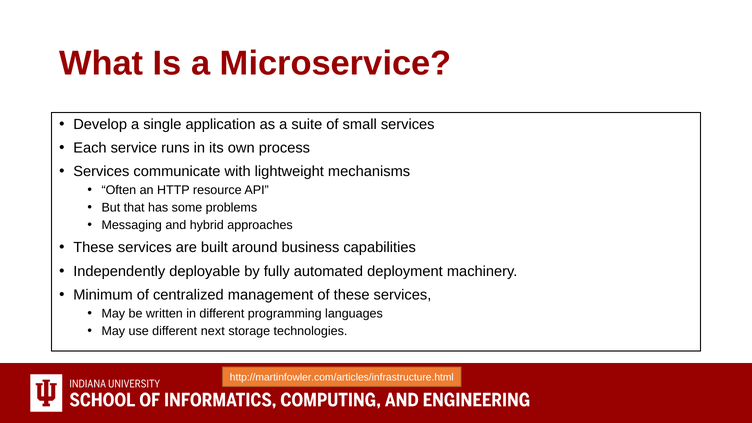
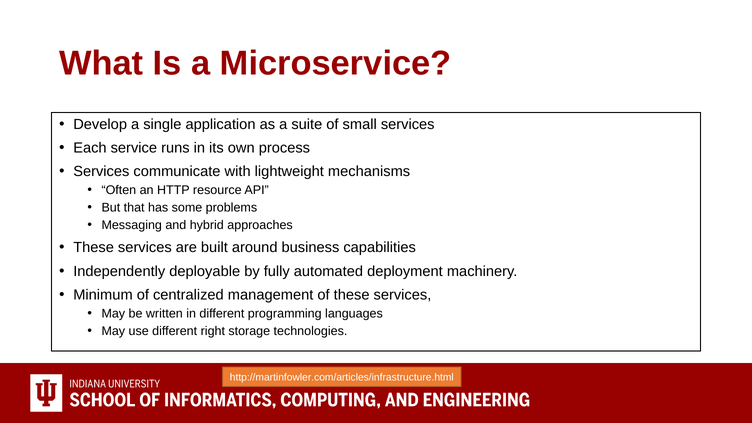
next: next -> right (213, 331)
